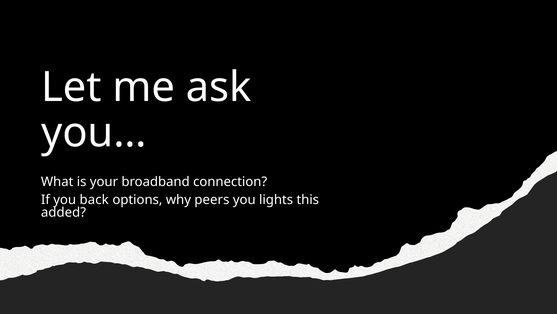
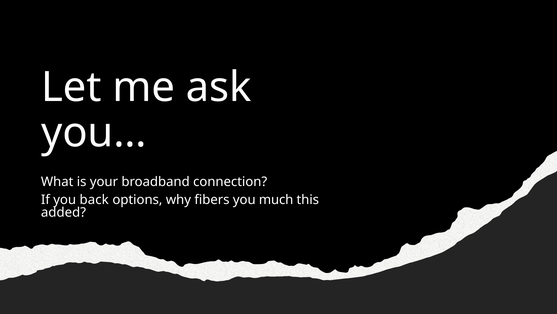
peers: peers -> fibers (212, 199)
lights: lights -> much (276, 199)
